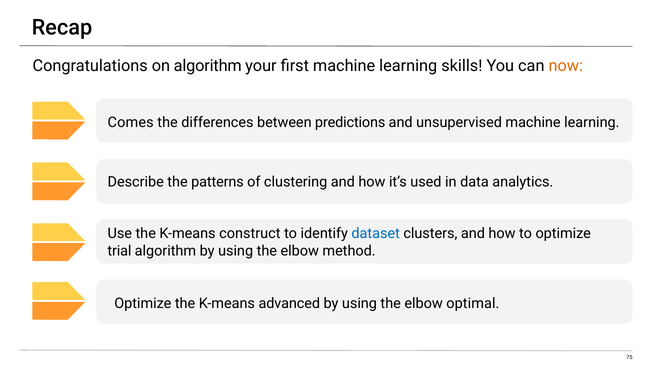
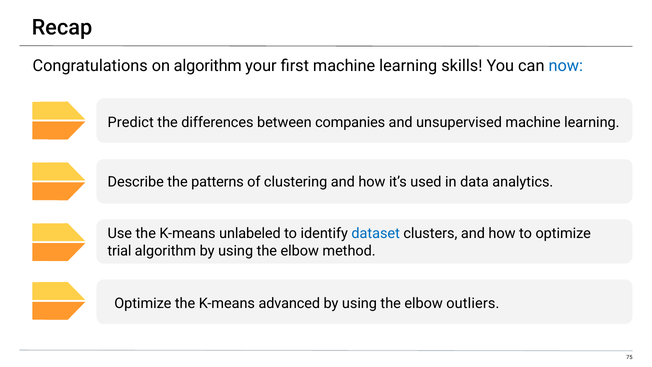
now colour: orange -> blue (566, 66)
Comes: Comes -> Predict (131, 122)
predictions: predictions -> companies (350, 122)
construct: construct -> unlabeled (250, 233)
optimal: optimal -> outliers (473, 303)
